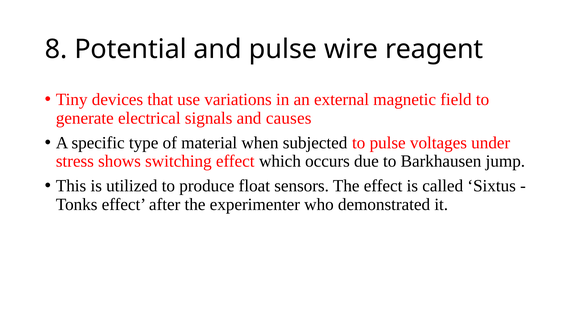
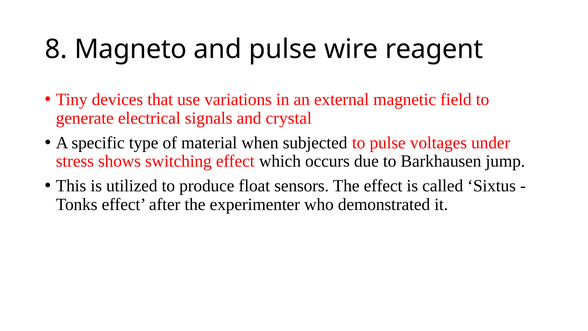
Potential: Potential -> Magneto (131, 49)
causes: causes -> crystal (289, 118)
